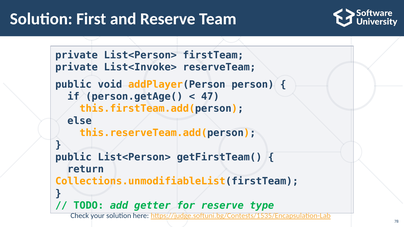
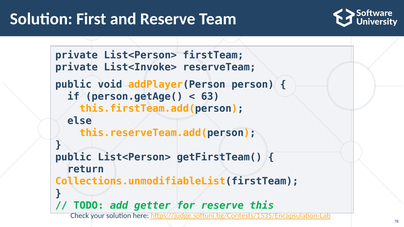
47: 47 -> 63 (210, 97)
type: type -> this (262, 206)
